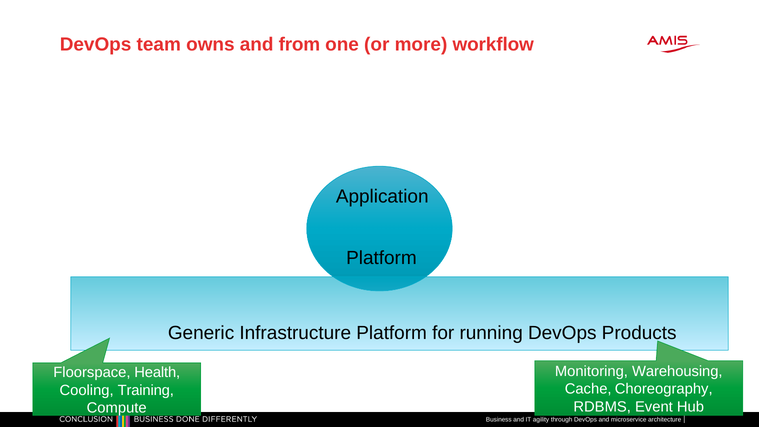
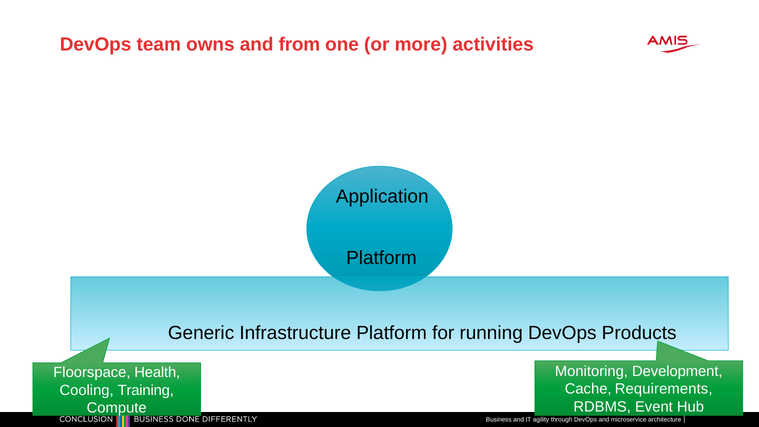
workflow: workflow -> activities (493, 44)
Warehousing: Warehousing -> Development (677, 371)
Choreography: Choreography -> Requirements (664, 389)
